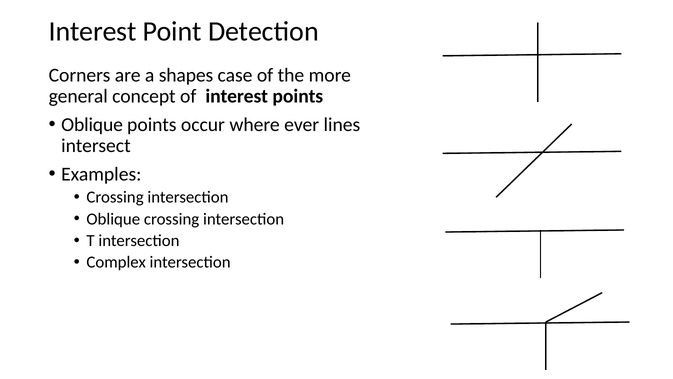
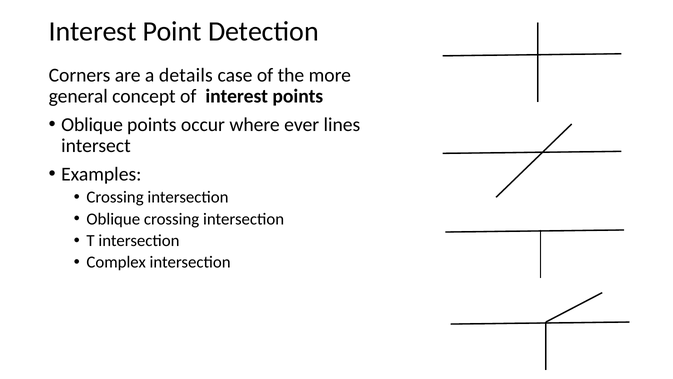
shapes: shapes -> details (186, 75)
